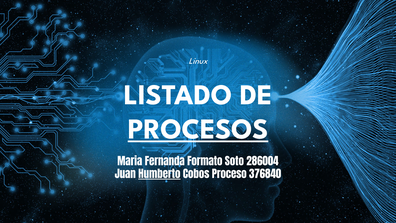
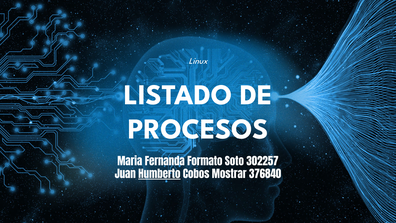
PROCESOS underline: present -> none (198, 129)
286004: 286004 -> 302257 (262, 162)
Proceso: Proceso -> Mostrar (229, 174)
